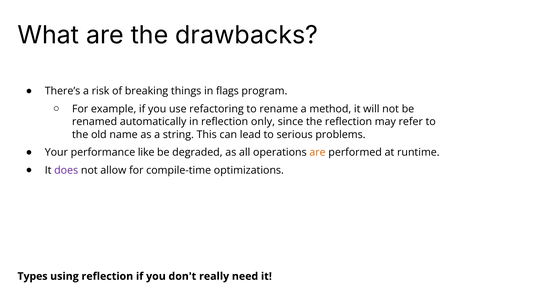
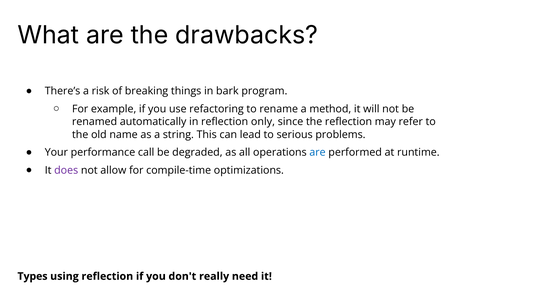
flags: flags -> bark (227, 91)
like: like -> call (146, 152)
are colour: orange -> blue (318, 152)
